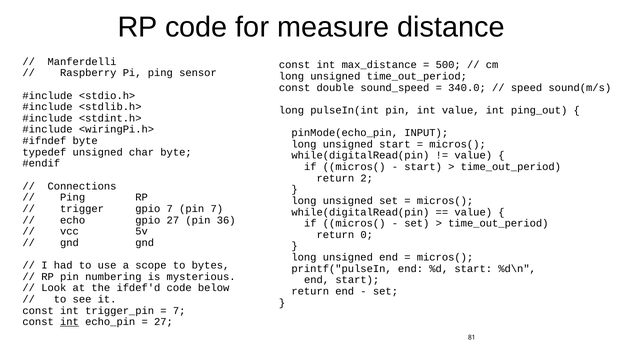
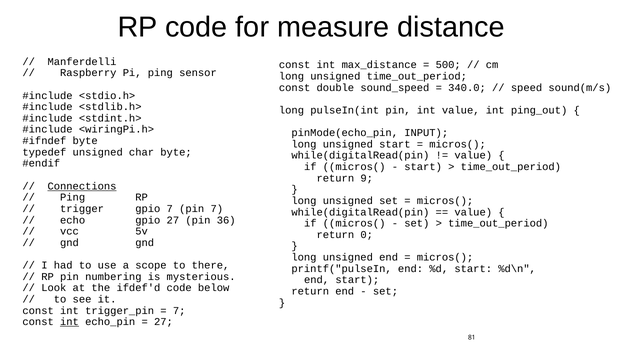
2: 2 -> 9 (367, 178)
Connections underline: none -> present (82, 186)
bytes: bytes -> there (211, 265)
